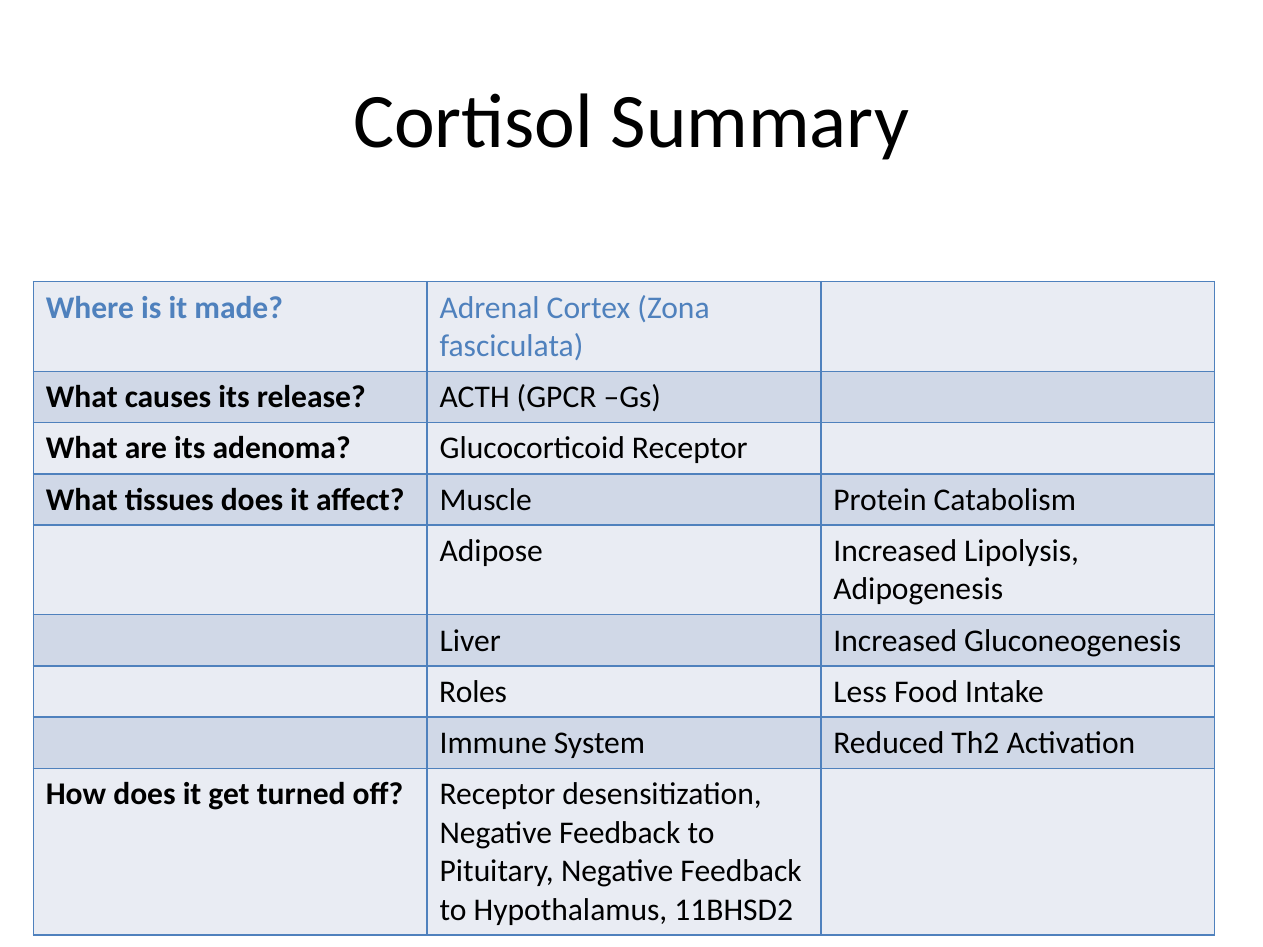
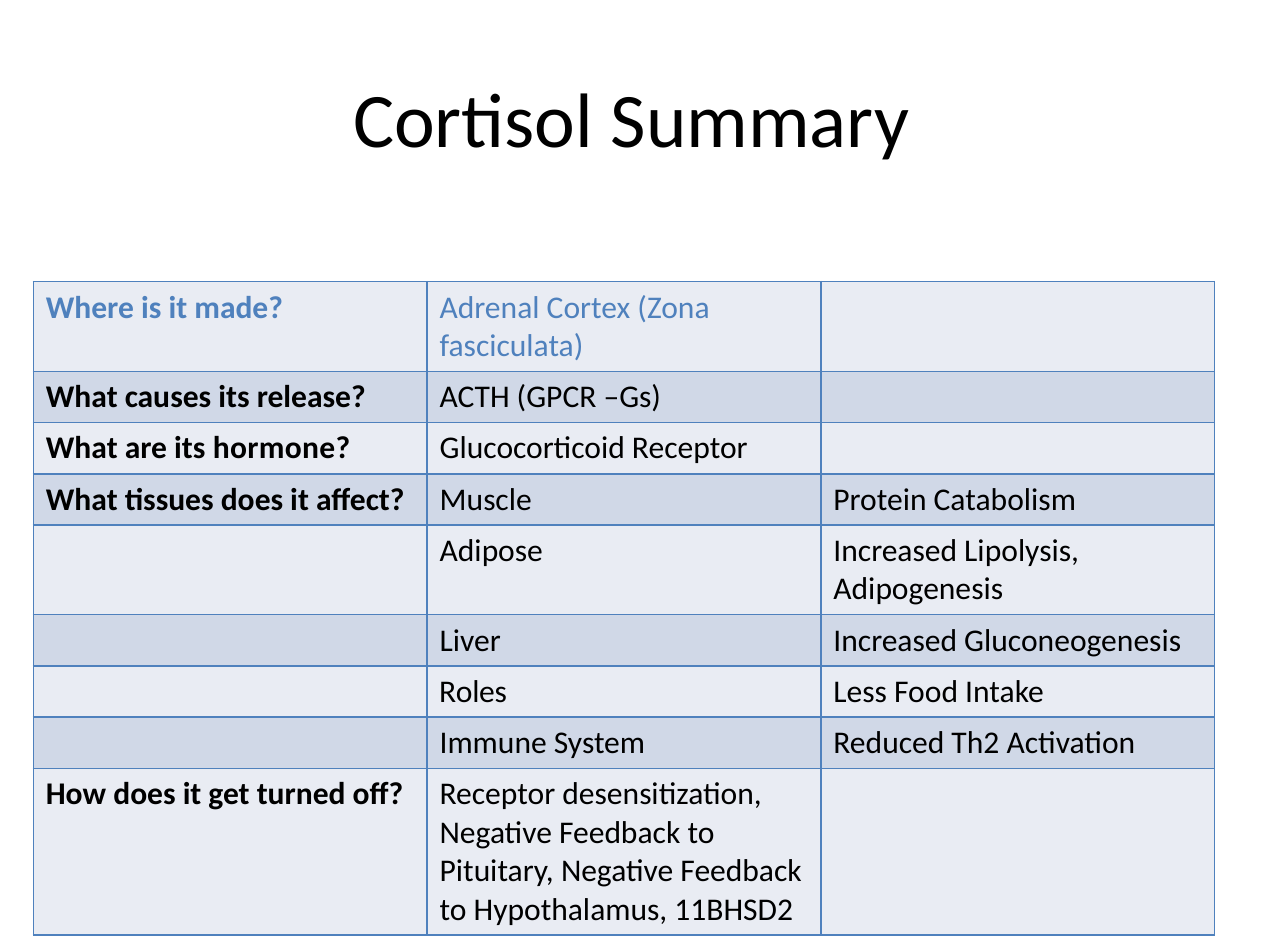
adenoma: adenoma -> hormone (281, 449)
